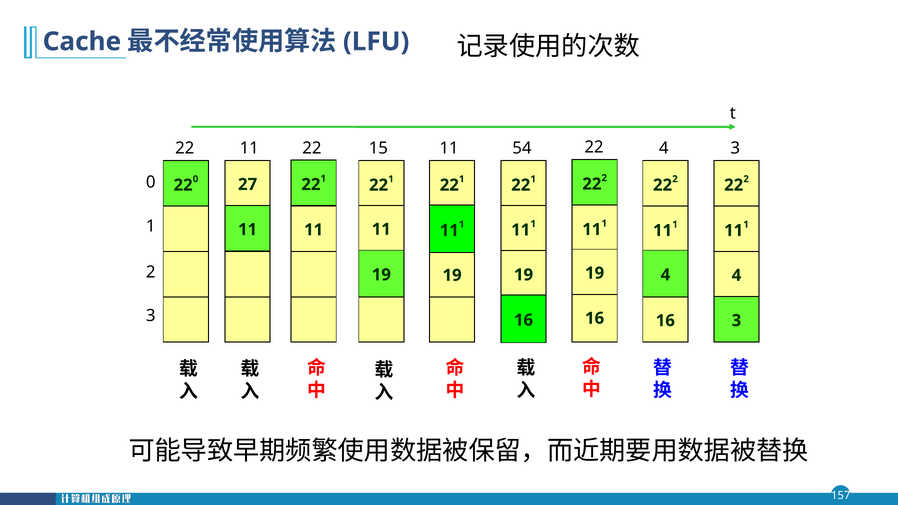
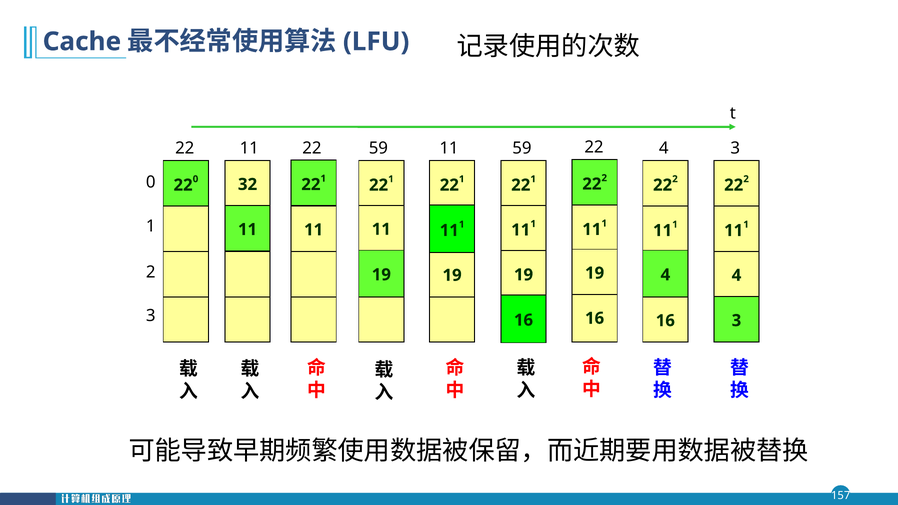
22 15: 15 -> 59 (378, 148)
11 54: 54 -> 59 (522, 148)
27: 27 -> 32 (248, 184)
